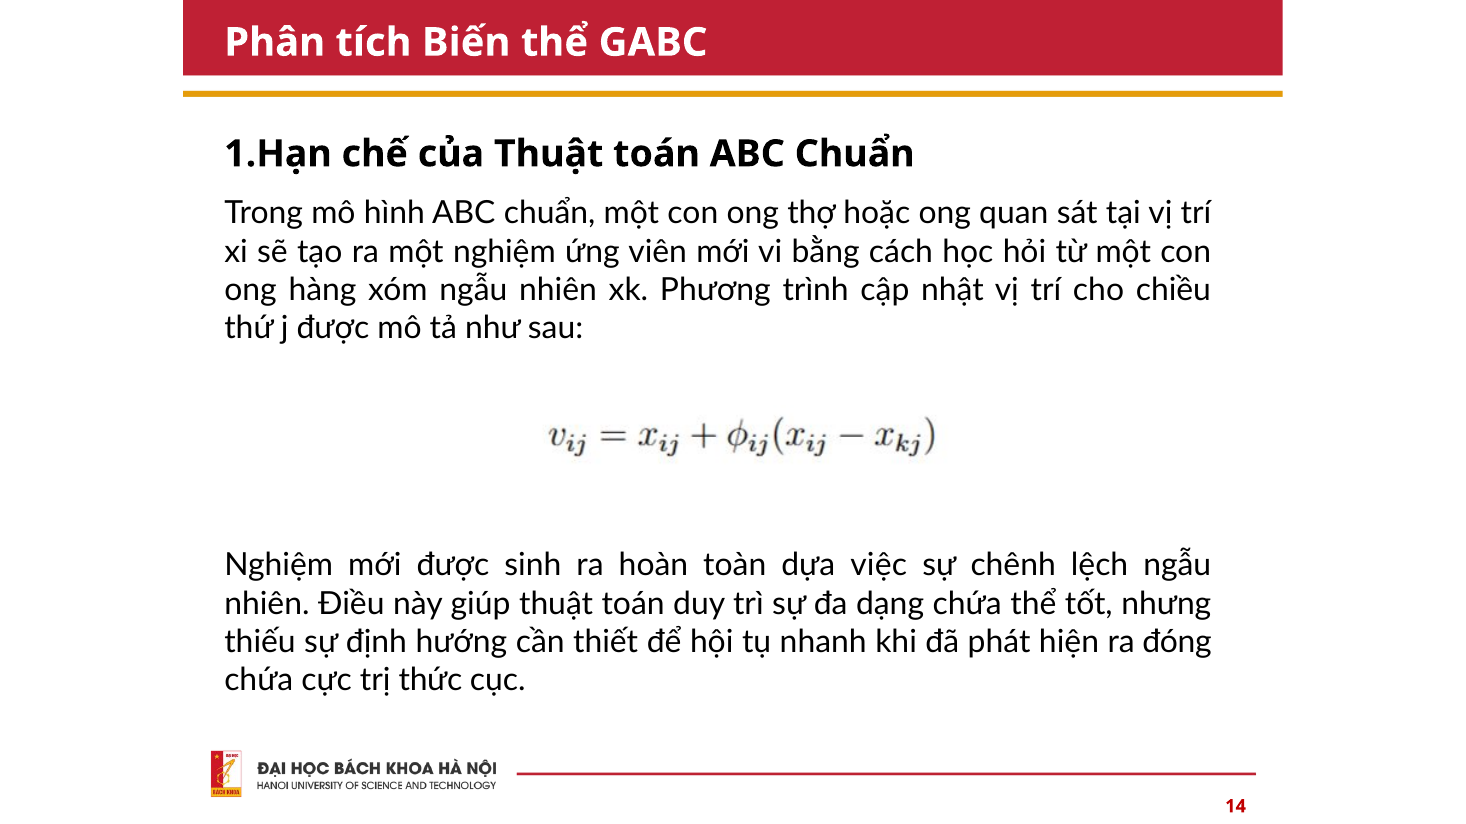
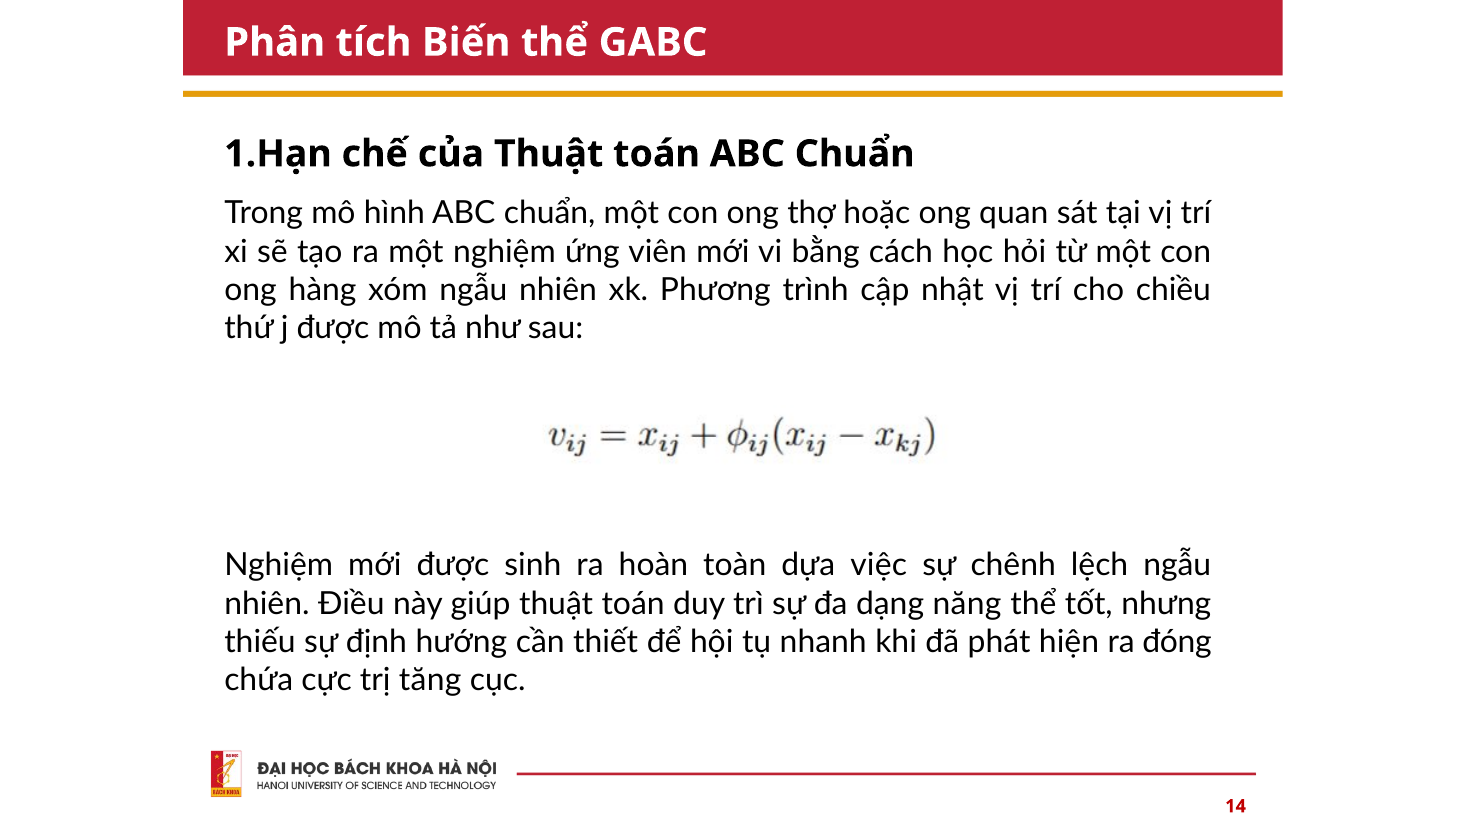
dạng chứa: chứa -> năng (967, 604)
thức: thức -> tăng (430, 680)
